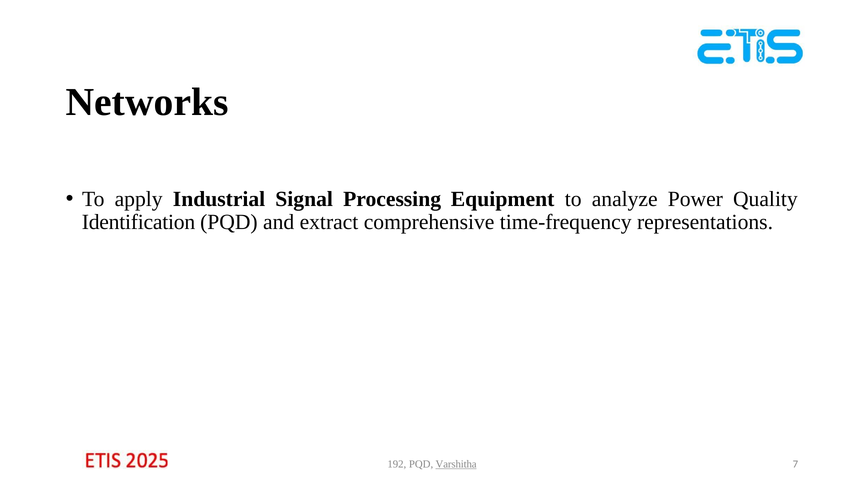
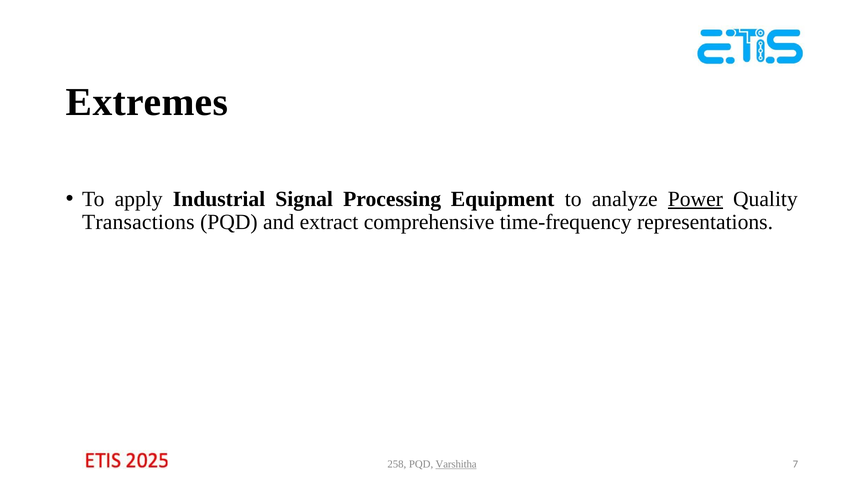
Networks: Networks -> Extremes (147, 102)
Power underline: none -> present (695, 199)
Identification: Identification -> Transactions (138, 222)
192: 192 -> 258 (397, 464)
